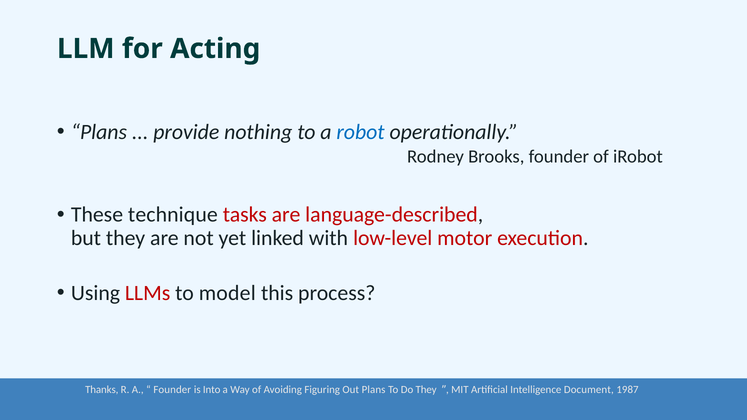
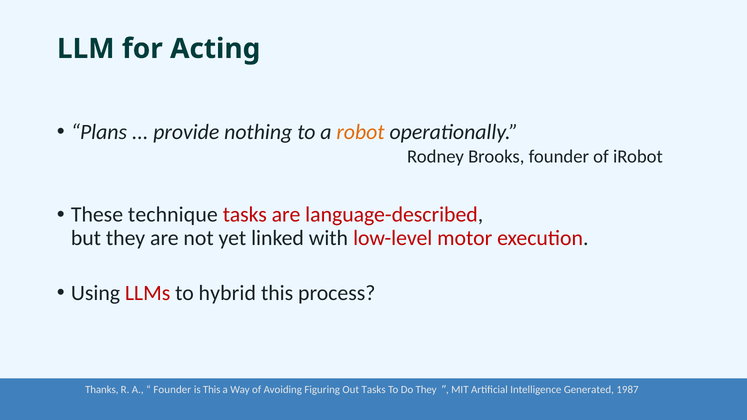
robot colour: blue -> orange (361, 132)
model: model -> hybrid (227, 293)
is Into: Into -> This (212, 390)
Out Plans: Plans -> Tasks (374, 390)
Document: Document -> Generated (589, 390)
